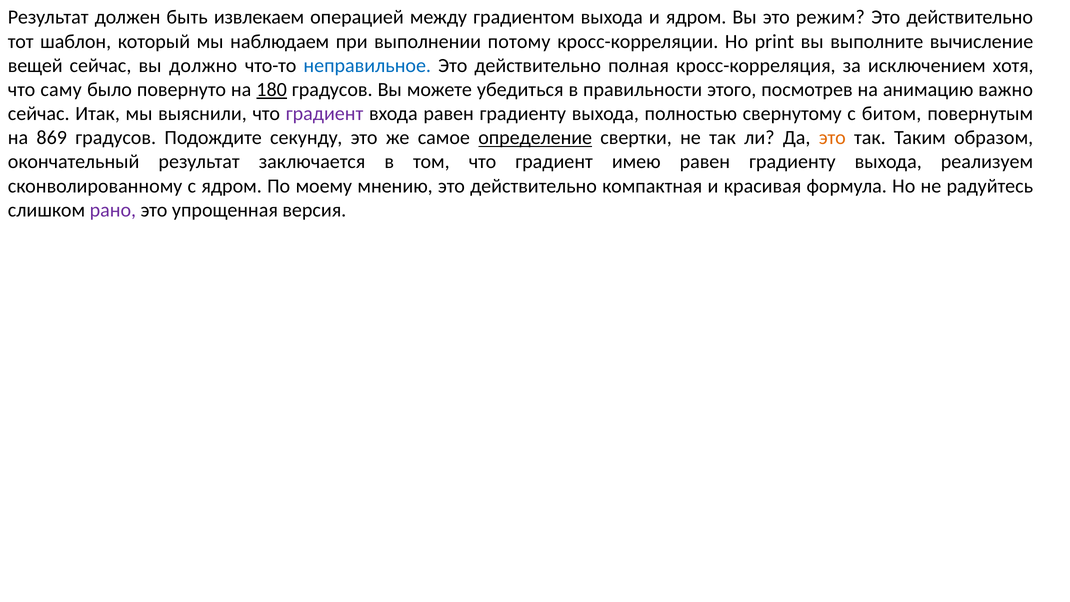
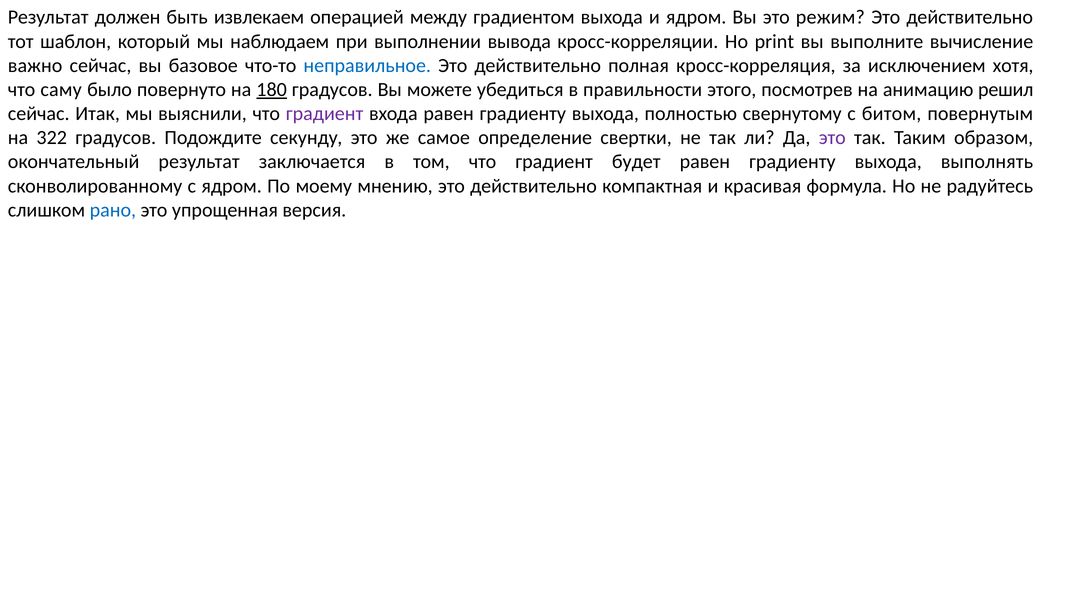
потому: потому -> вывода (519, 41)
вещей: вещей -> важно (35, 66)
должно: должно -> базовое (203, 66)
важно: важно -> решил (1006, 90)
869: 869 -> 322 (52, 138)
определение underline: present -> none (535, 138)
это colour: orange -> purple (832, 138)
имею: имею -> будет (636, 162)
реализуем: реализуем -> выполнять (987, 162)
рано colour: purple -> blue (113, 210)
